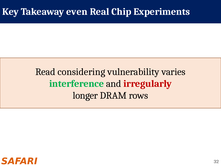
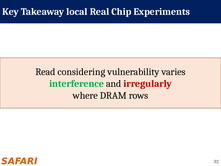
even: even -> local (77, 12)
longer: longer -> where (85, 95)
